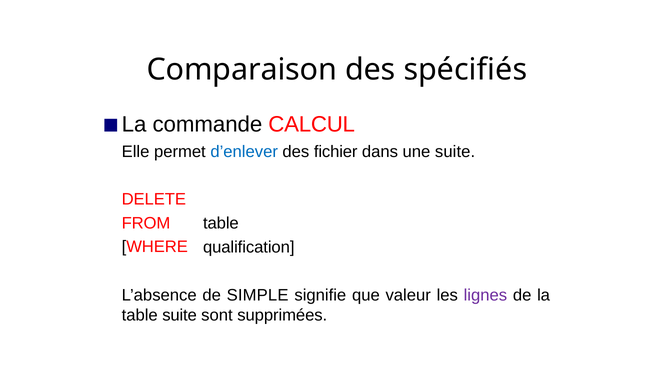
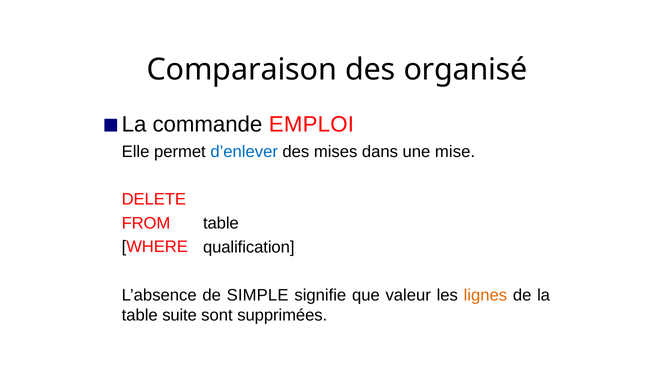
spécifiés: spécifiés -> organisé (465, 70)
CALCUL: CALCUL -> EMPLOI (311, 125)
fichier: fichier -> mises (336, 152)
une suite: suite -> mise (455, 152)
lignes colour: purple -> orange (485, 296)
